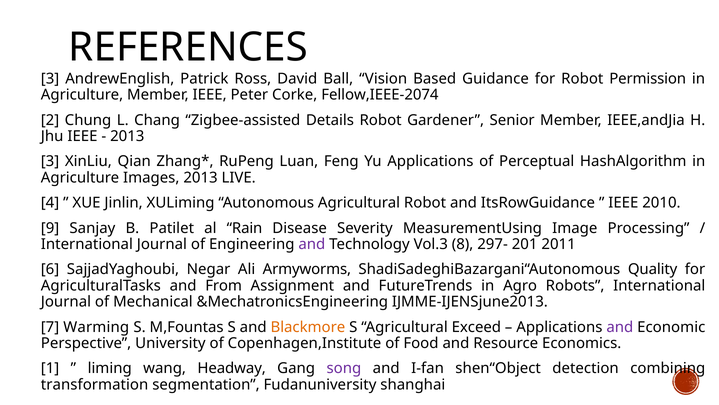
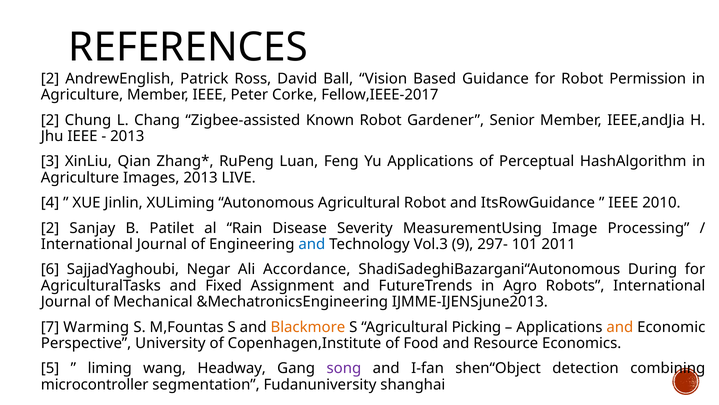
3: 3 -> 2 (50, 79)
Fellow,IEEE-2074: Fellow,IEEE-2074 -> Fellow,IEEE-2017 (380, 95)
Details: Details -> Known (330, 120)
9: 9 -> 2 (50, 228)
and colour: purple -> blue (312, 244)
8: 8 -> 9 (463, 244)
201: 201 -> 101 (525, 244)
Armyworms: Armyworms -> Accordance (307, 269)
Quality: Quality -> During (653, 269)
From: From -> Fixed (224, 285)
Exceed: Exceed -> Picking (476, 327)
and colour: purple -> orange (620, 327)
1: 1 -> 5 (50, 368)
transformation: transformation -> microcontroller (95, 384)
